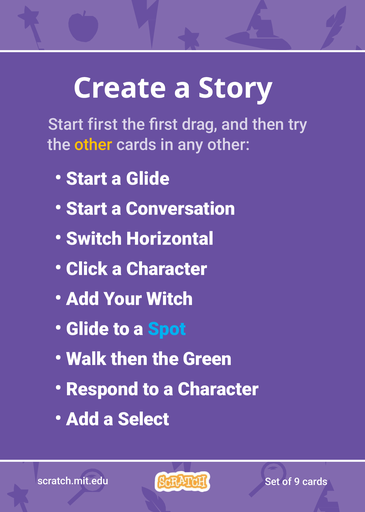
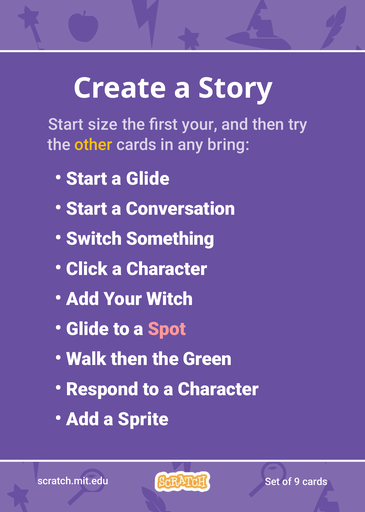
Start first: first -> size (103, 124)
first drag: drag -> your (200, 124)
any other: other -> bring (228, 144)
Horizontal: Horizontal -> Something (170, 238)
Spot colour: light blue -> pink (167, 328)
Select: Select -> Sprite (143, 418)
